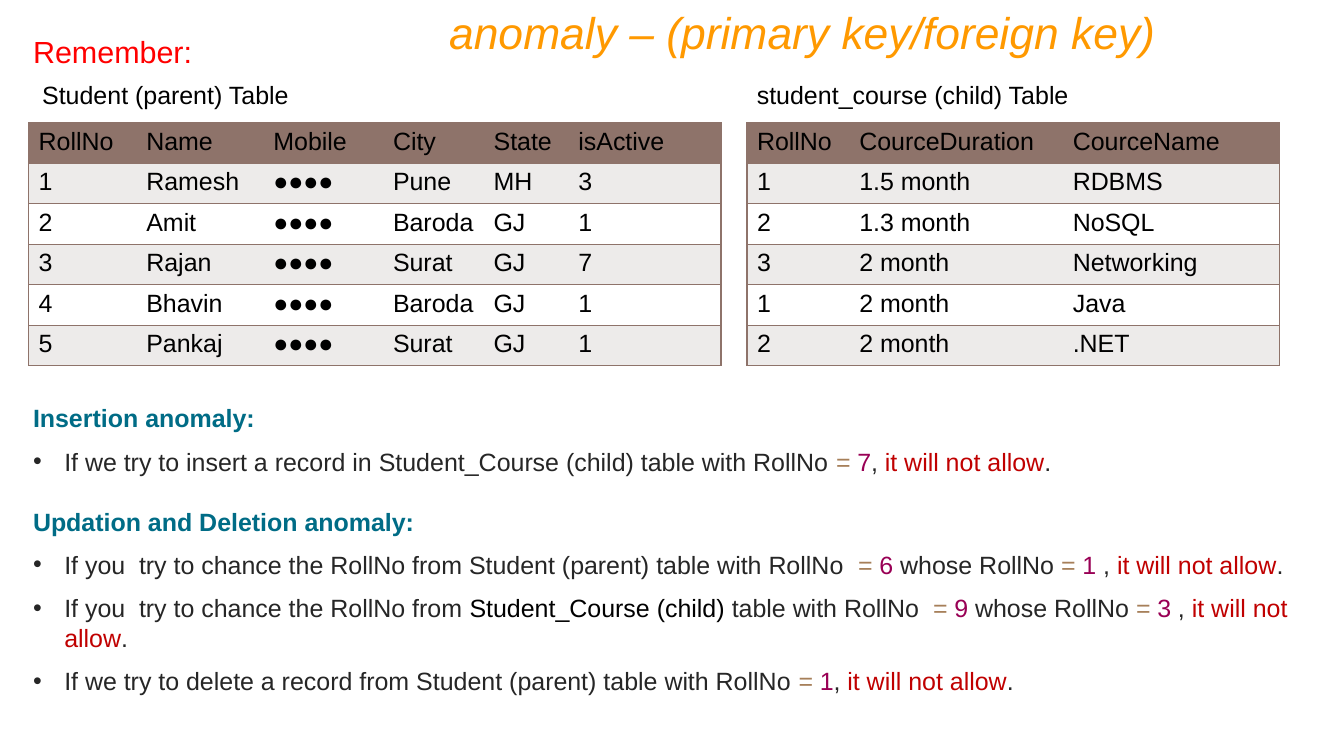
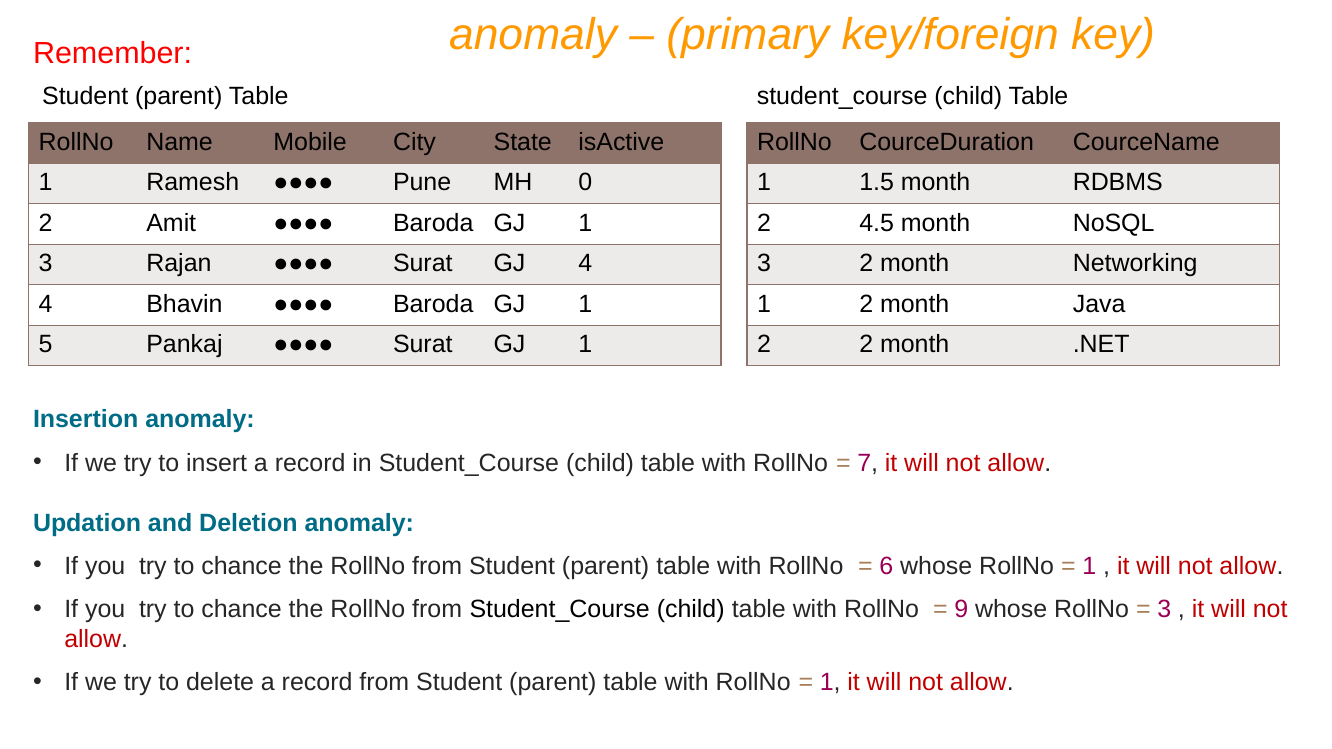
MH 3: 3 -> 0 (585, 183)
1.3: 1.3 -> 4.5 (877, 223)
GJ 7: 7 -> 4 (585, 264)
